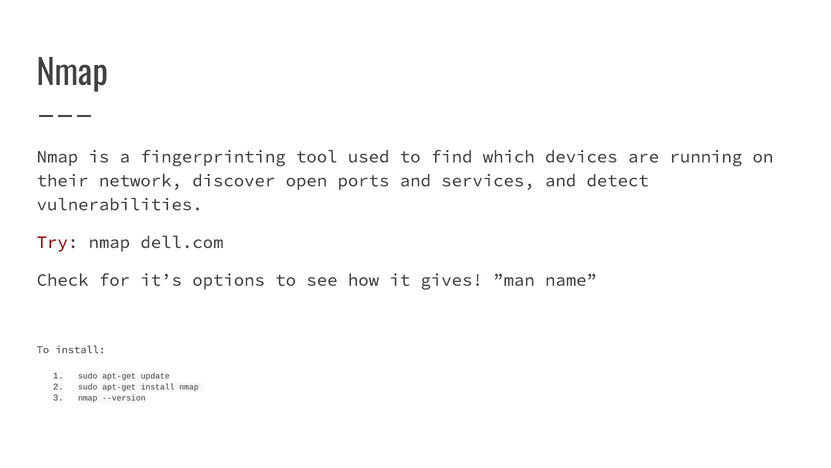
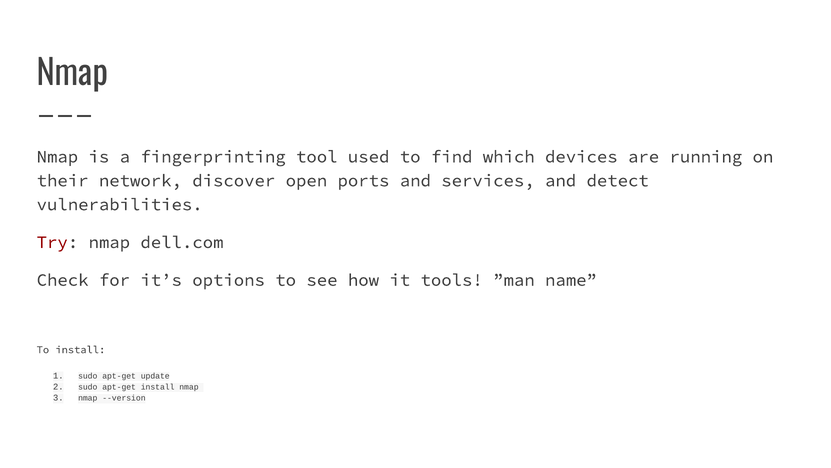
gives: gives -> tools (452, 280)
